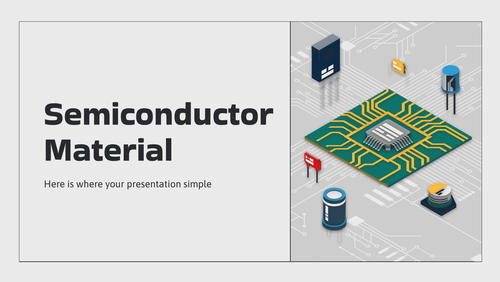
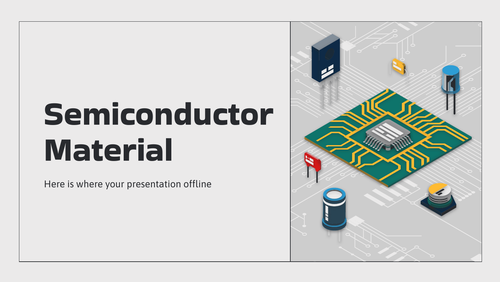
simple: simple -> offline (198, 184)
